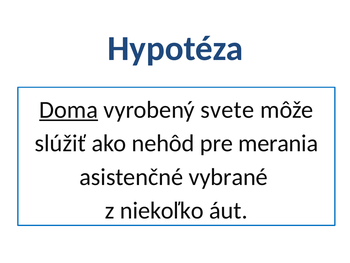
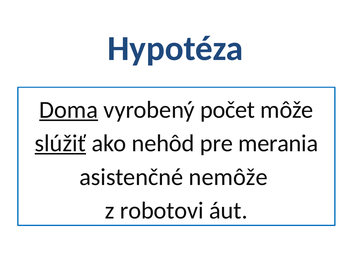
svete: svete -> počet (228, 110)
slúžiť underline: none -> present (60, 143)
vybrané: vybrané -> nemôže (228, 177)
niekoľko: niekoľko -> robotovi (162, 210)
